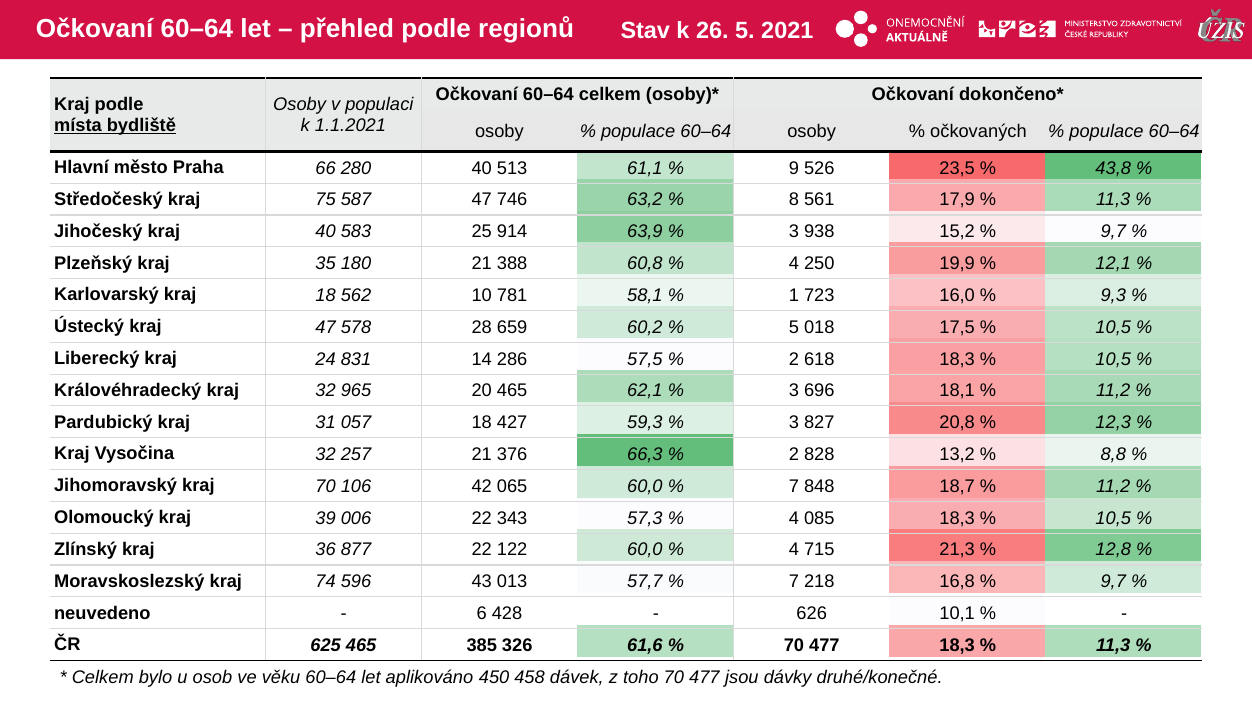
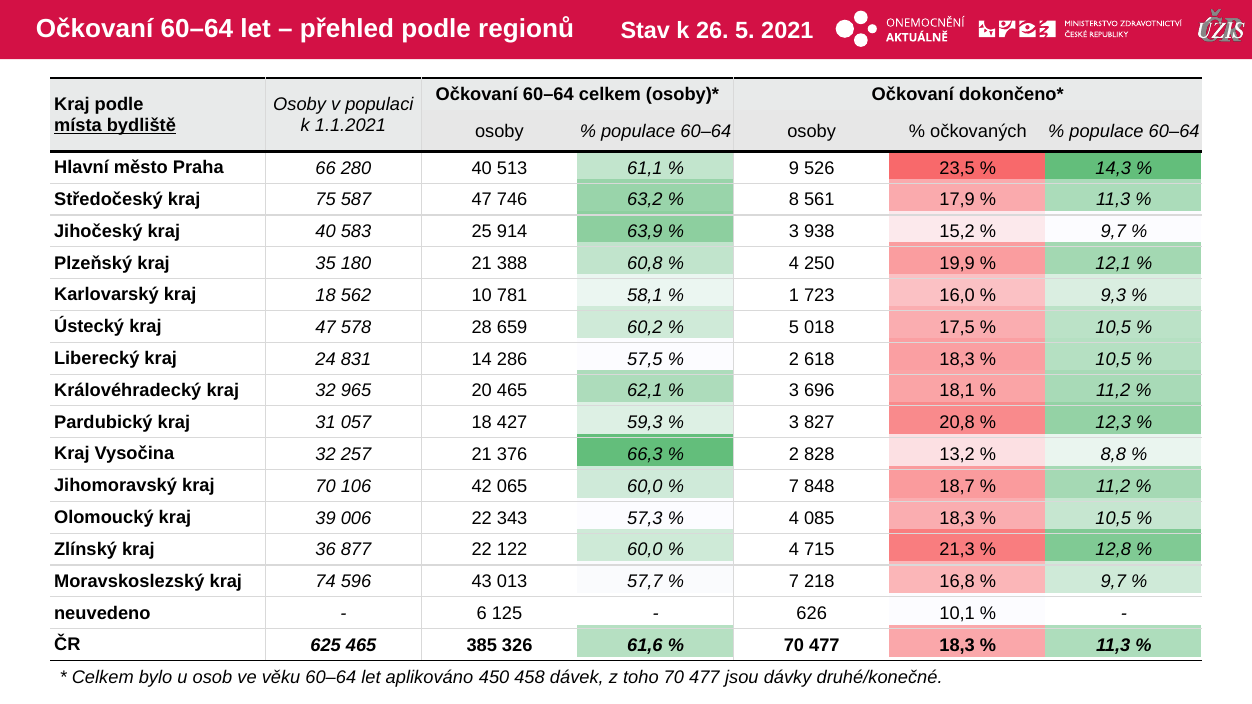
43,8: 43,8 -> 14,3 (1113, 168)
428: 428 -> 125 (507, 614)
